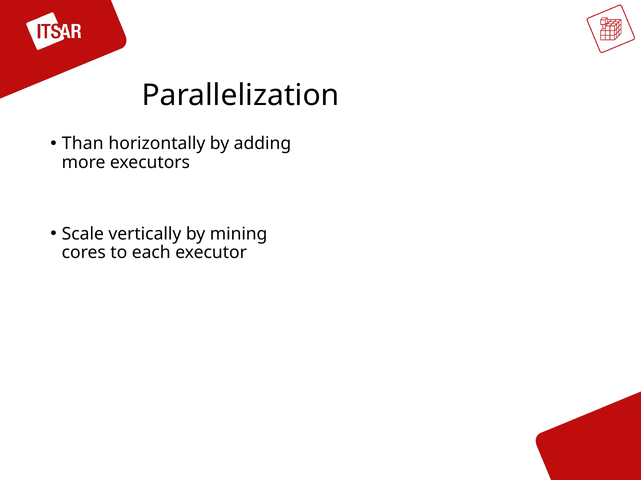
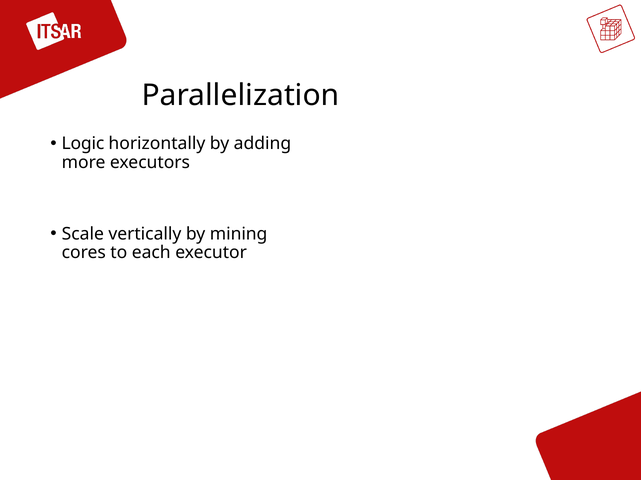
Than: Than -> Logic (83, 144)
